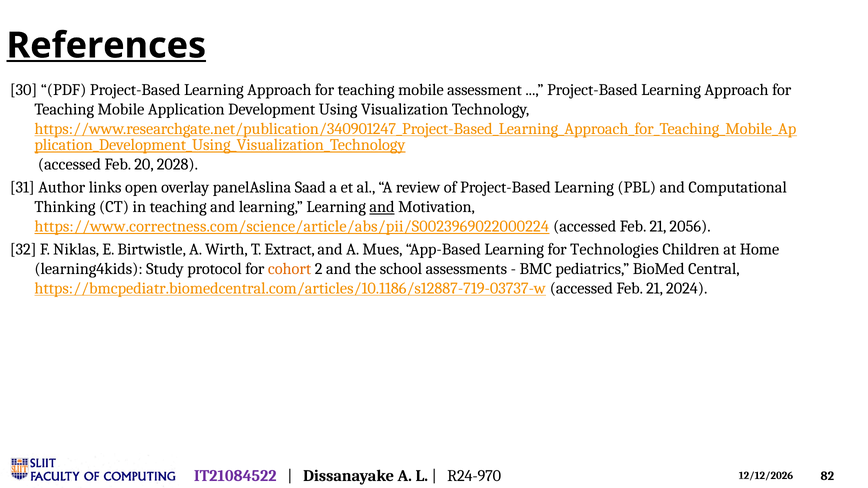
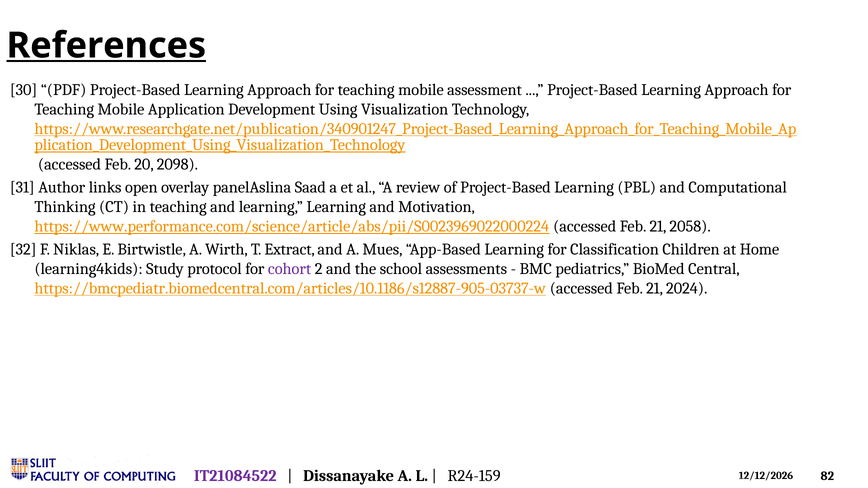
2028: 2028 -> 2098 (177, 165)
and underline: present -> none (382, 207)
https://www.correctness.com/science/article/abs/pii/S0023969022000224: https://www.correctness.com/science/article/abs/pii/S0023969022000224 -> https://www.performance.com/science/article/abs/pii/S0023969022000224 (292, 227)
2056: 2056 -> 2058 (690, 227)
Technologies: Technologies -> Classification (615, 249)
cohort colour: orange -> purple (290, 269)
https://bmcpediatr.biomedcentral.com/articles/10.1186/s12887-719-03737-w: https://bmcpediatr.biomedcentral.com/articles/10.1186/s12887-719-03737-w -> https://bmcpediatr.biomedcentral.com/articles/10.1186/s12887-905-03737-w (290, 288)
R24-970: R24-970 -> R24-159 (474, 476)
